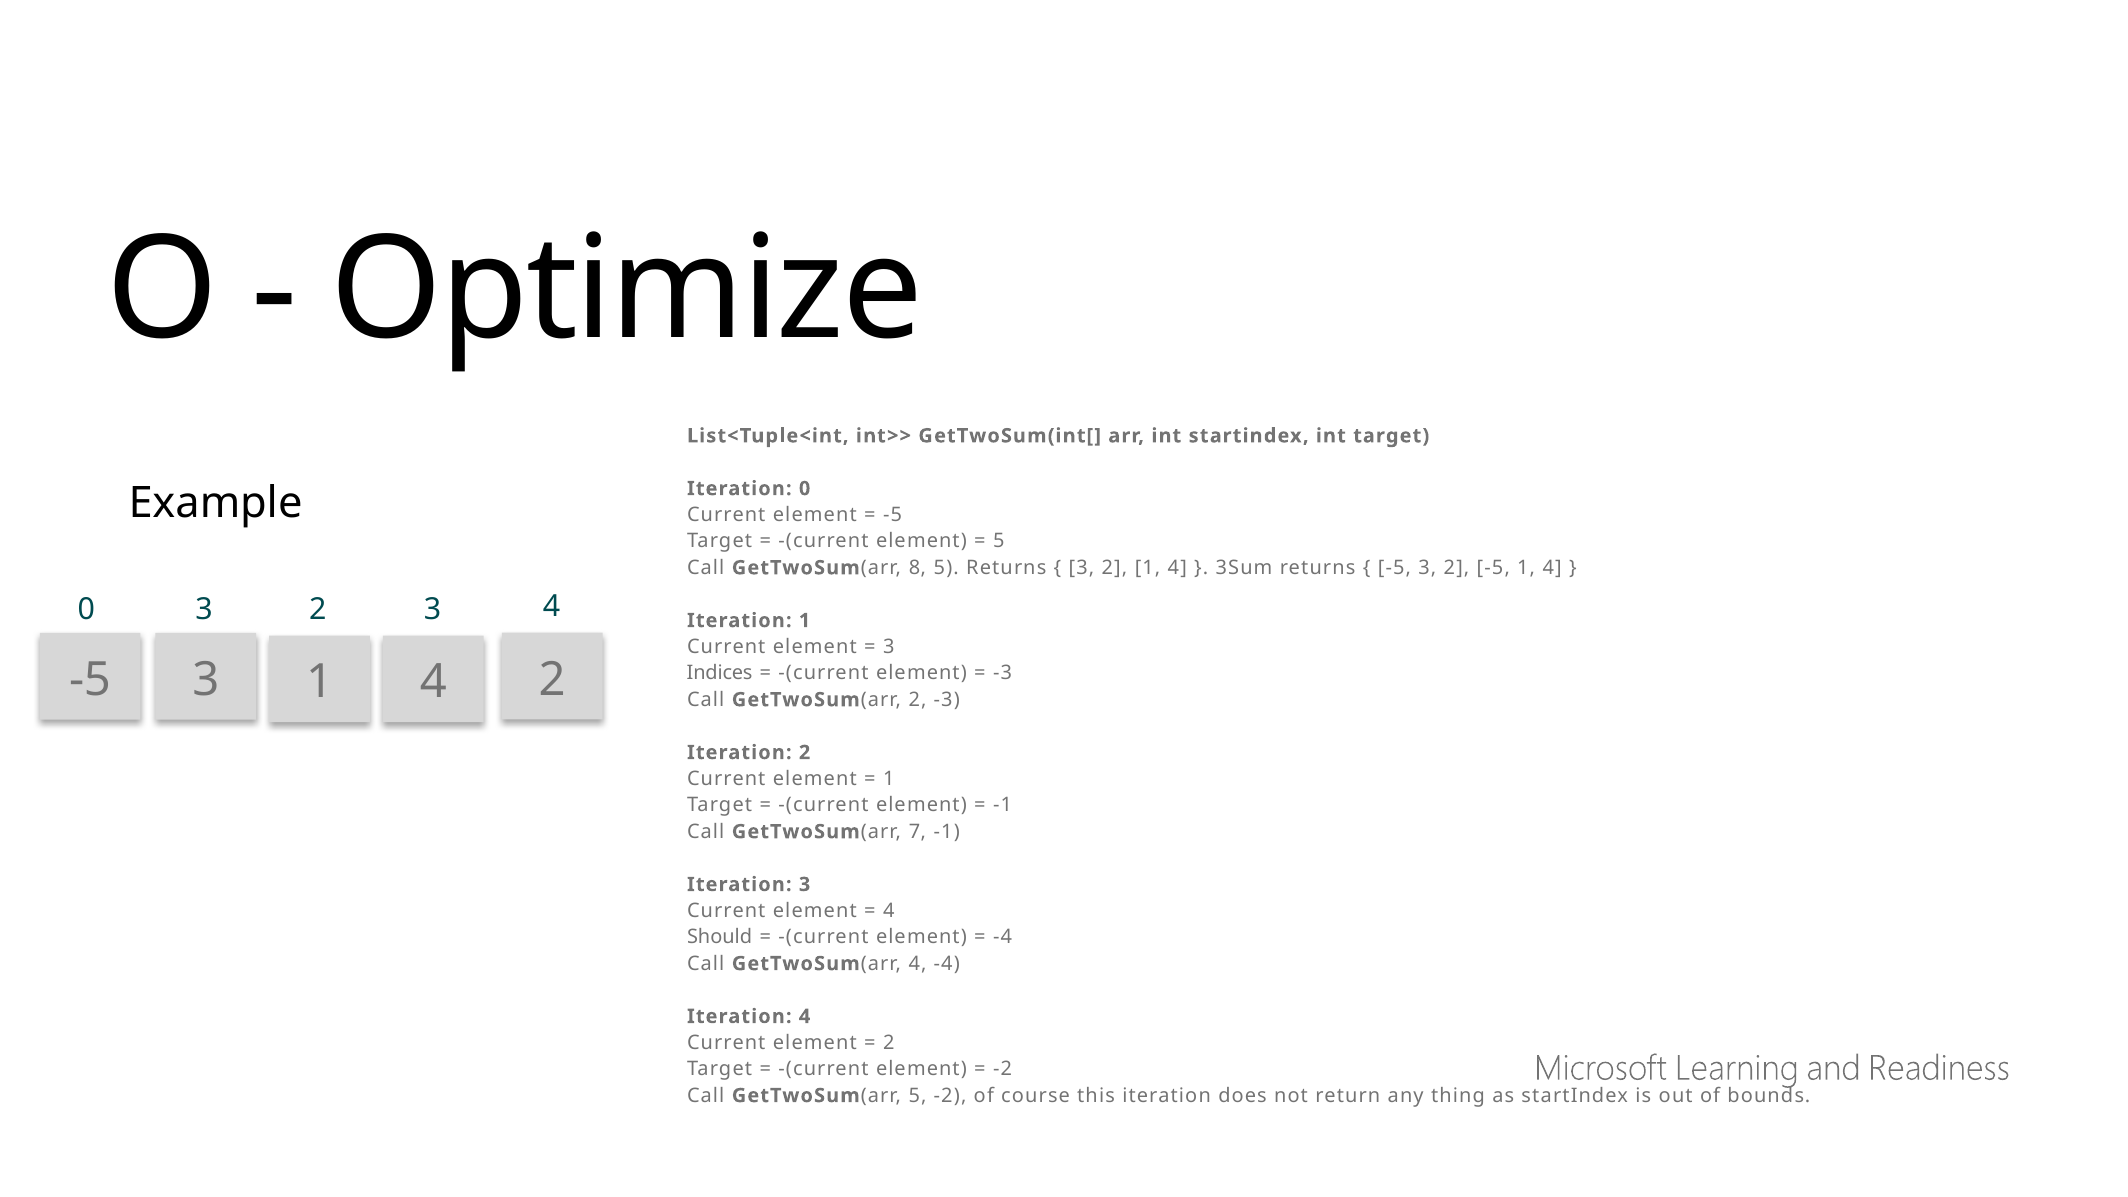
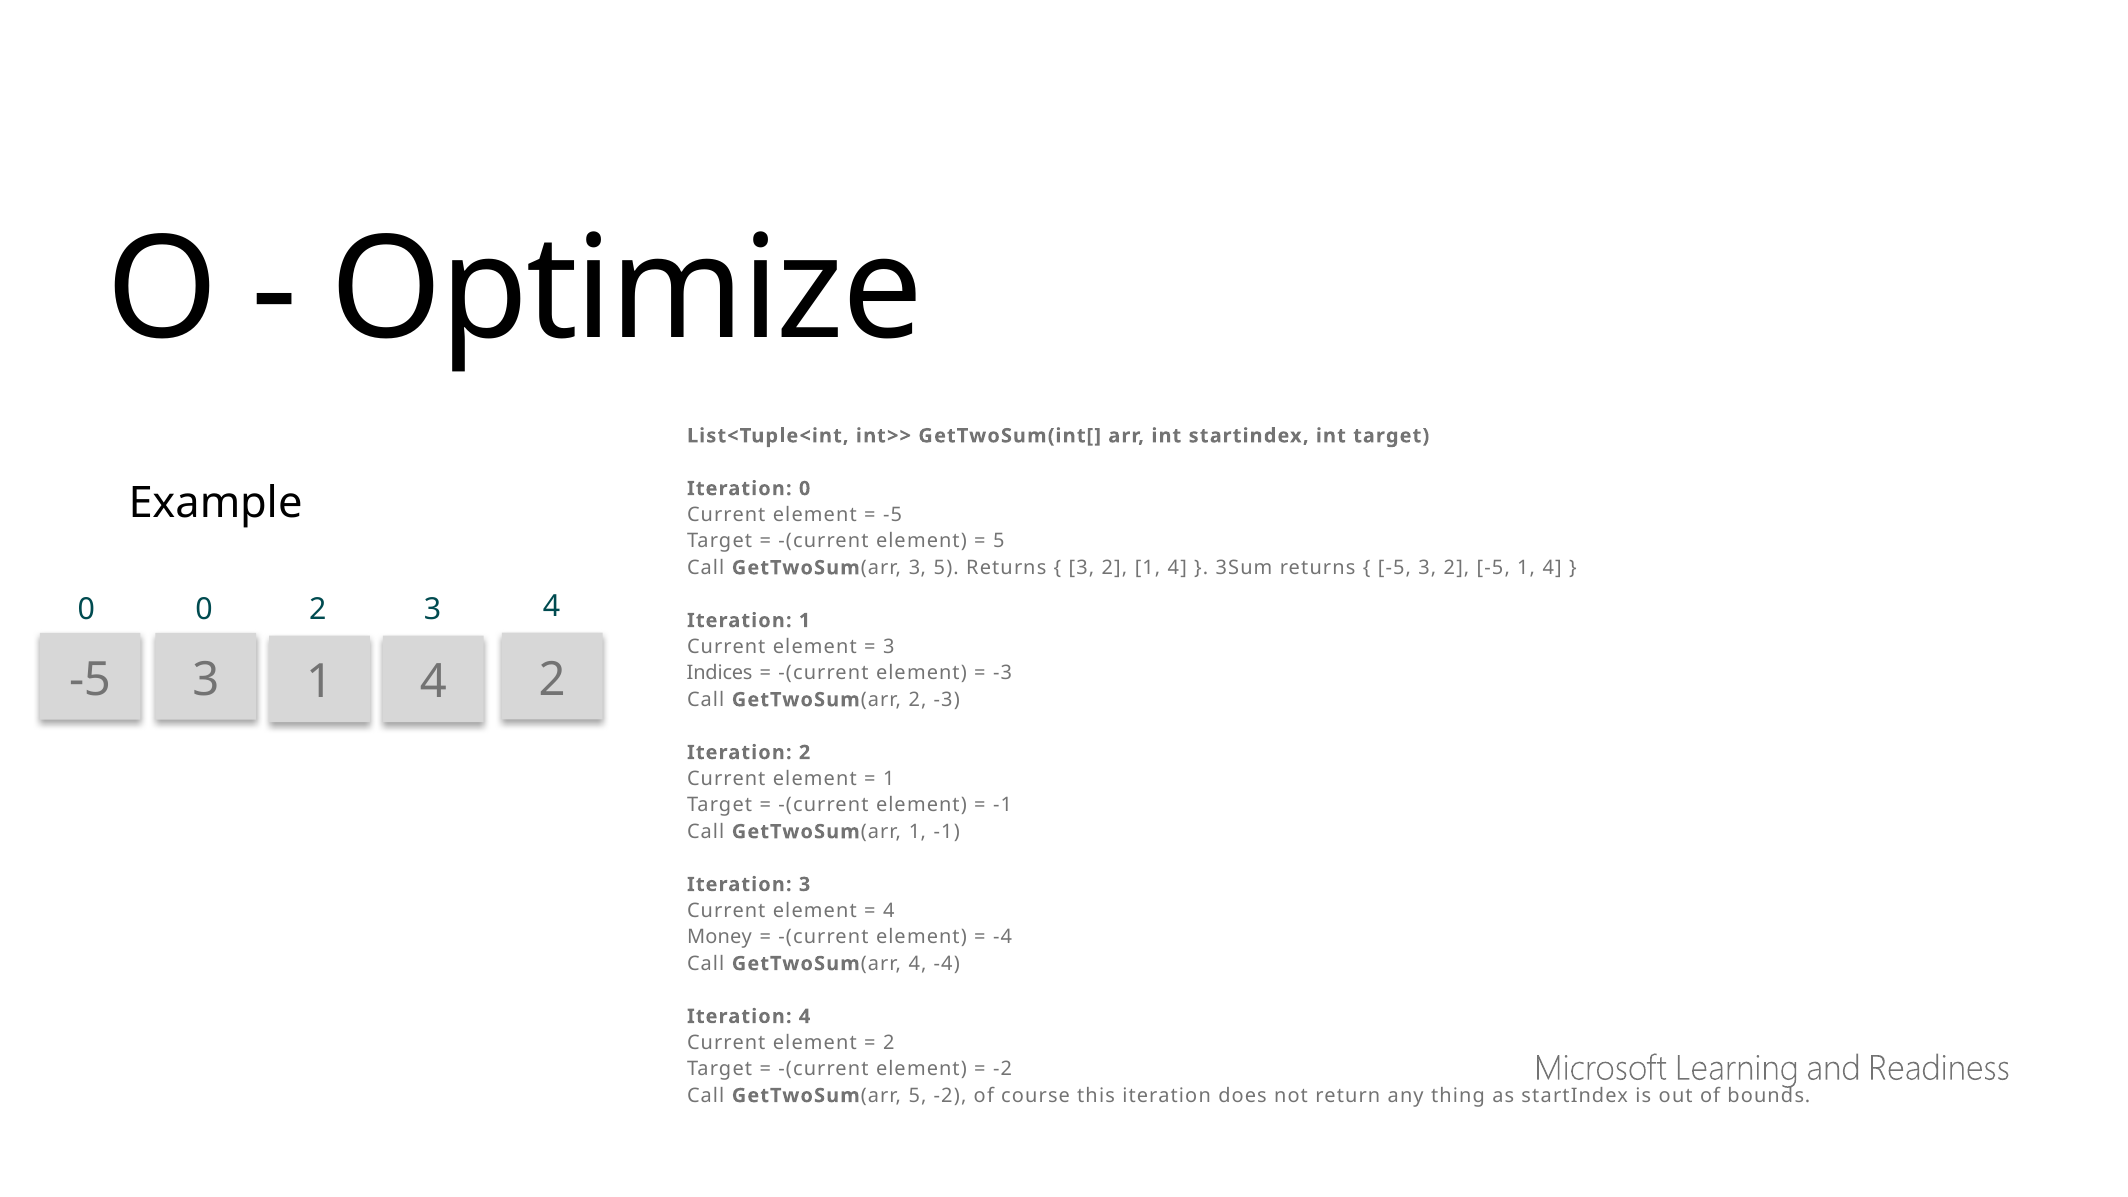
GetTwoSum(arr 8: 8 -> 3 (917, 568)
0 3: 3 -> 0 (204, 610)
GetTwoSum(arr 7: 7 -> 1 (917, 832)
Should: Should -> Money (719, 937)
